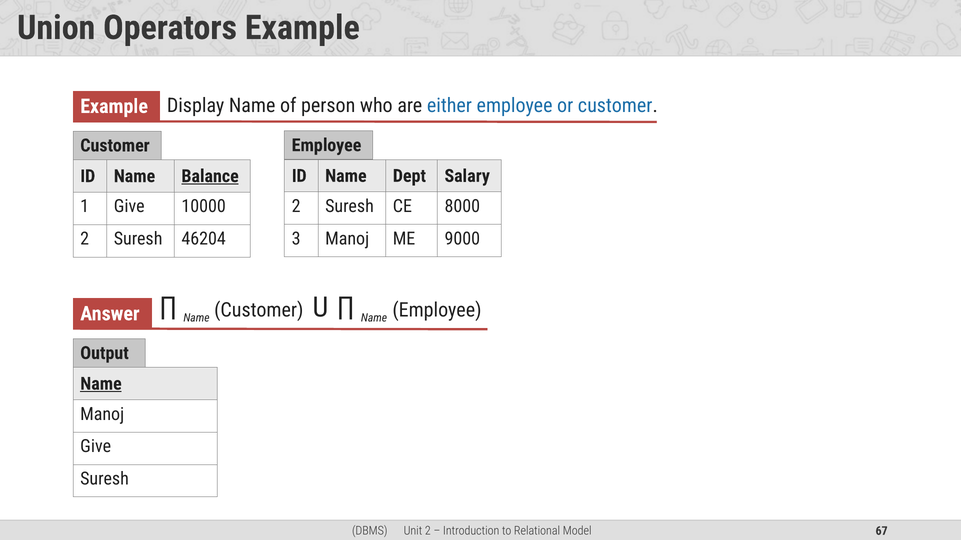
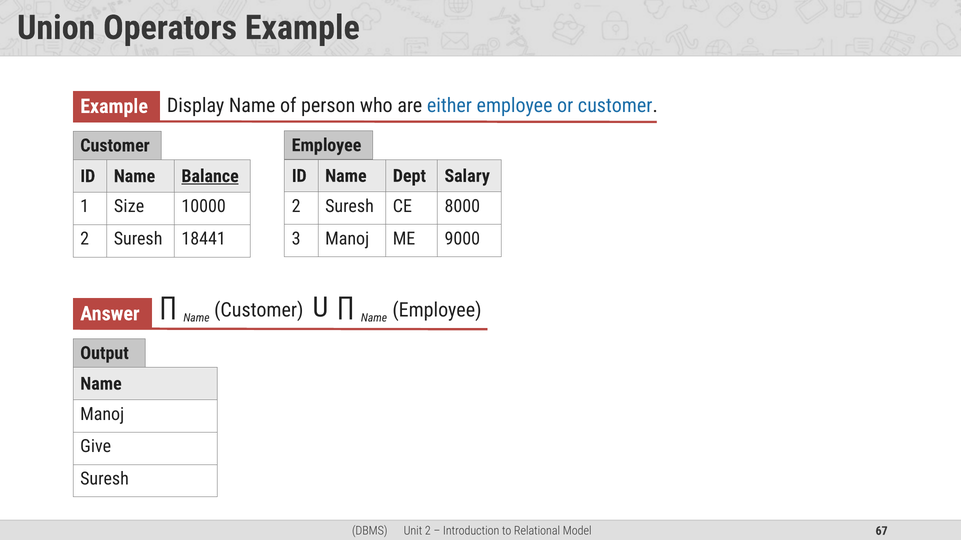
1 Give: Give -> Size (129, 207)
46204: 46204 -> 18441 (204, 239)
Name underline: present -> none (101, 384)
